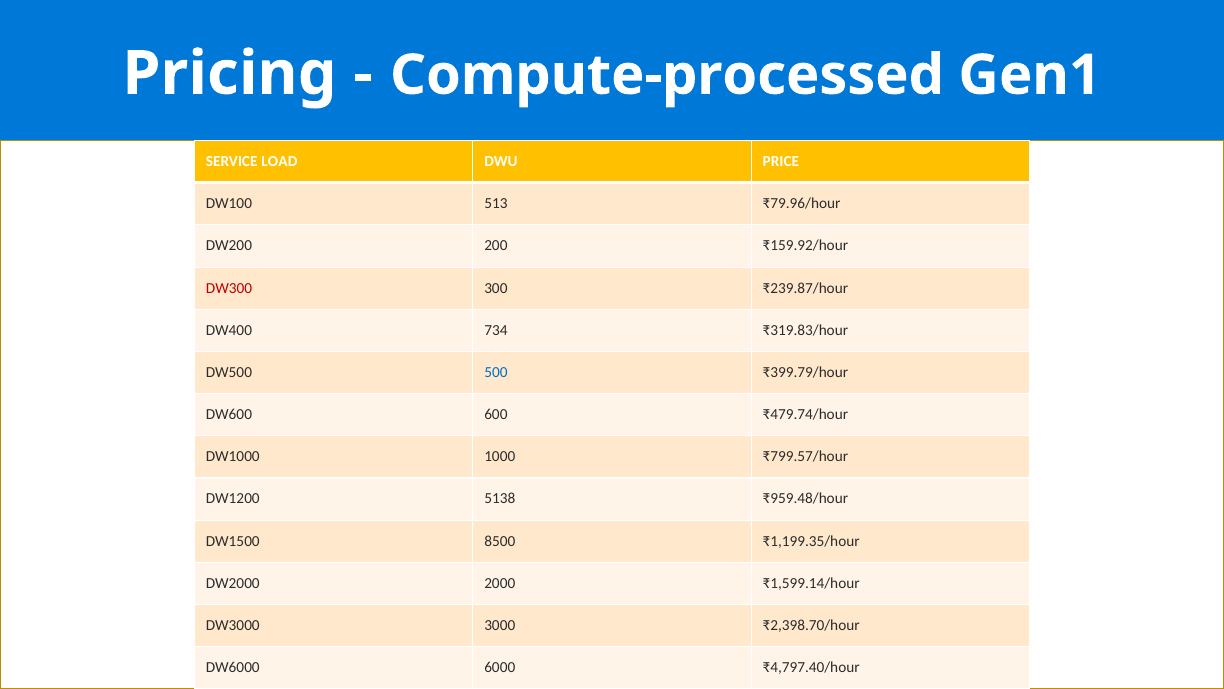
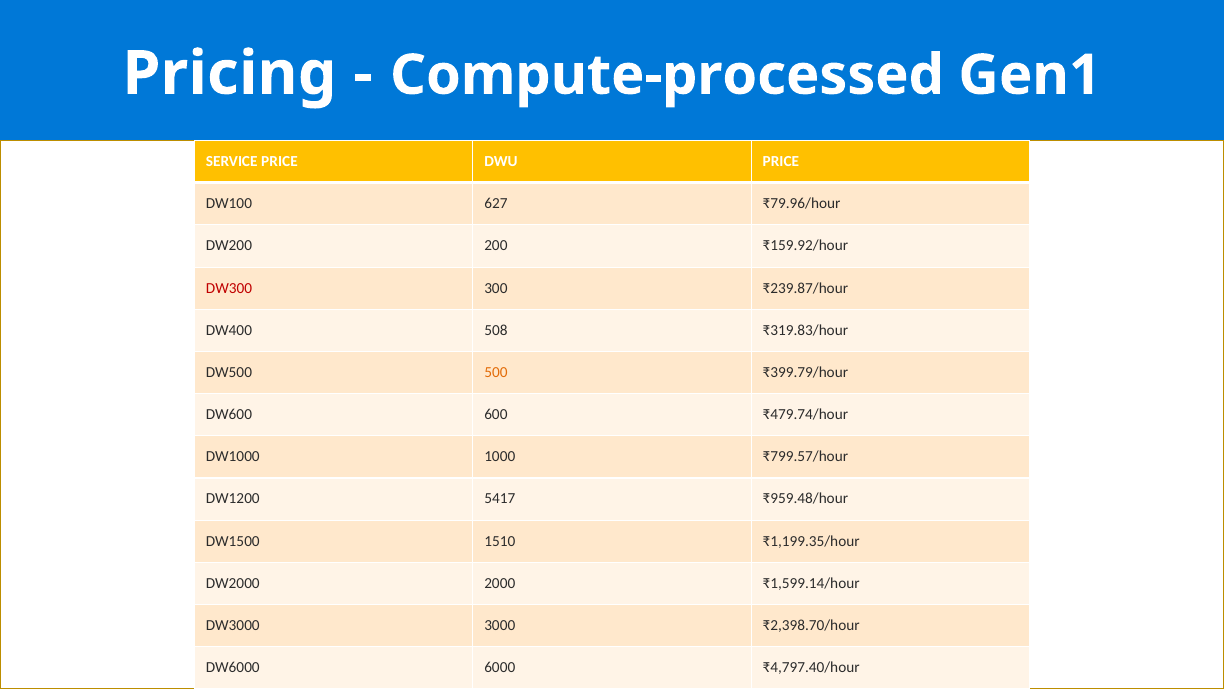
SERVICE LOAD: LOAD -> PRICE (279, 161)
513: 513 -> 627 (496, 204)
734: 734 -> 508 (496, 330)
500 colour: blue -> orange (496, 372)
5138: 5138 -> 5417 (500, 499)
8500: 8500 -> 1510 (500, 541)
